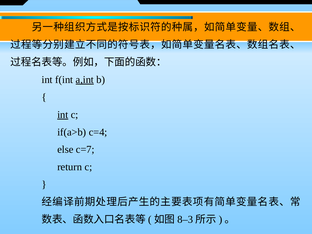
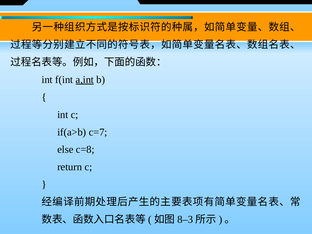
int underline: present -> none (63, 115)
c=4: c=4 -> c=7 (98, 132)
c=7: c=7 -> c=8 (85, 150)
